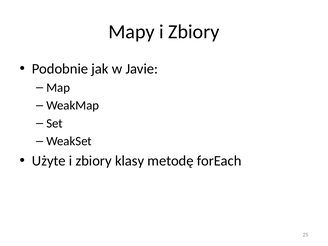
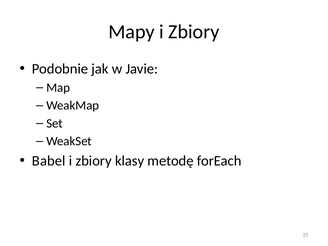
Użyte: Użyte -> Babel (49, 161)
